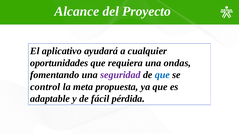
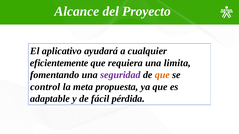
oportunidades: oportunidades -> eficientemente (59, 63)
ondas: ondas -> limita (177, 63)
que colour: blue -> orange (162, 75)
